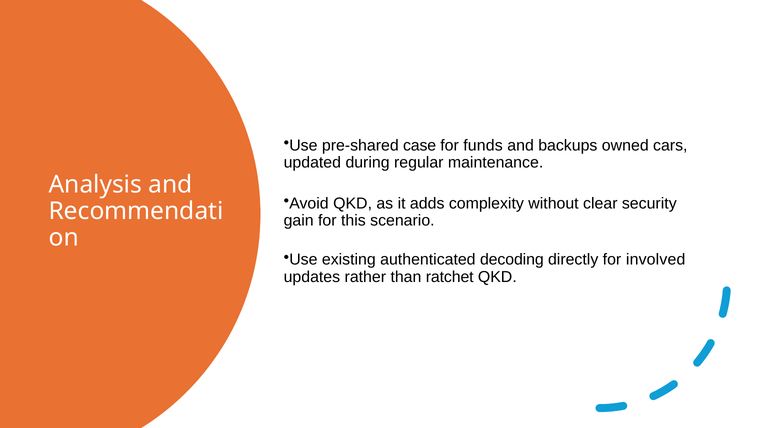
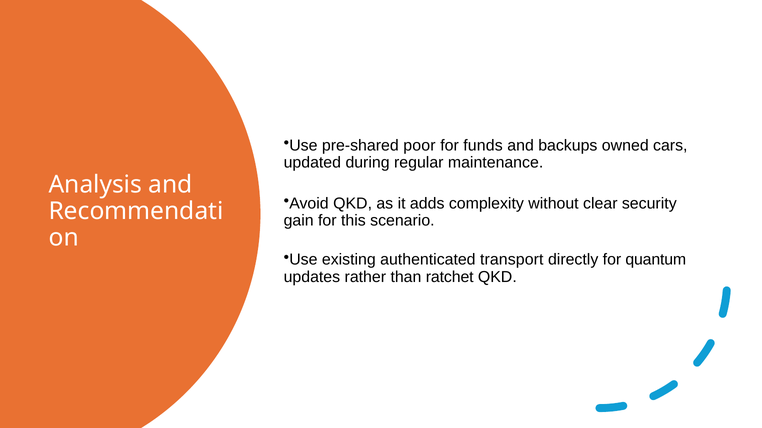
case: case -> poor (419, 146)
decoding: decoding -> transport (512, 260)
involved: involved -> quantum (656, 260)
